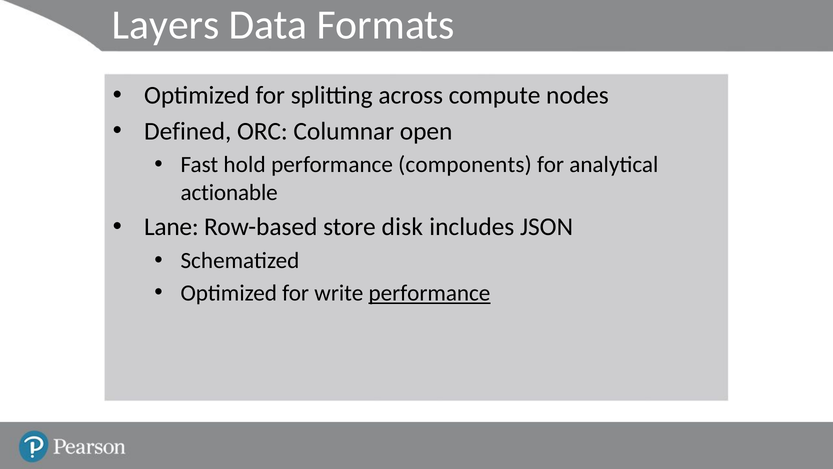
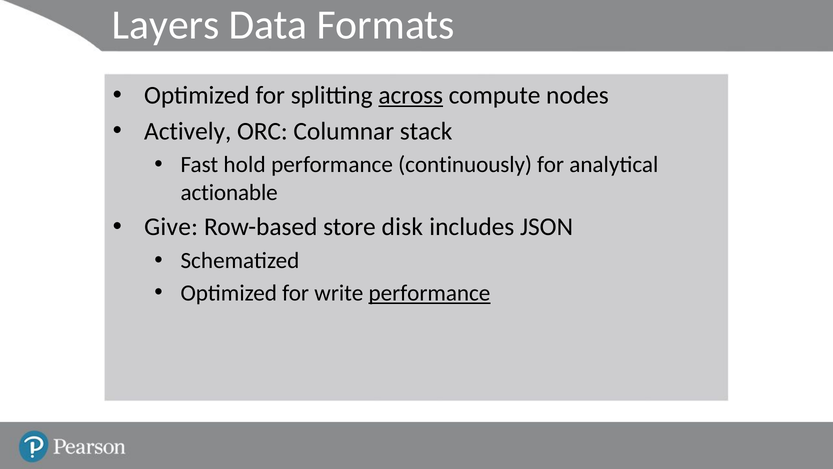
across underline: none -> present (411, 95)
Defined: Defined -> Actively (188, 131)
open: open -> stack (426, 131)
components: components -> continuously (465, 165)
Lane: Lane -> Give (171, 227)
